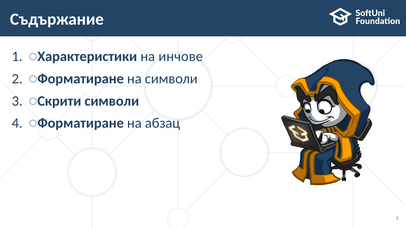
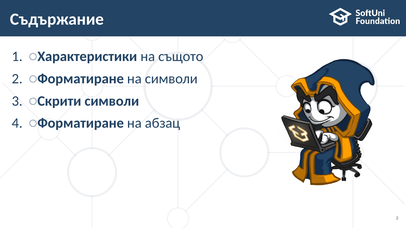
инчове: инчове -> същото (181, 56)
